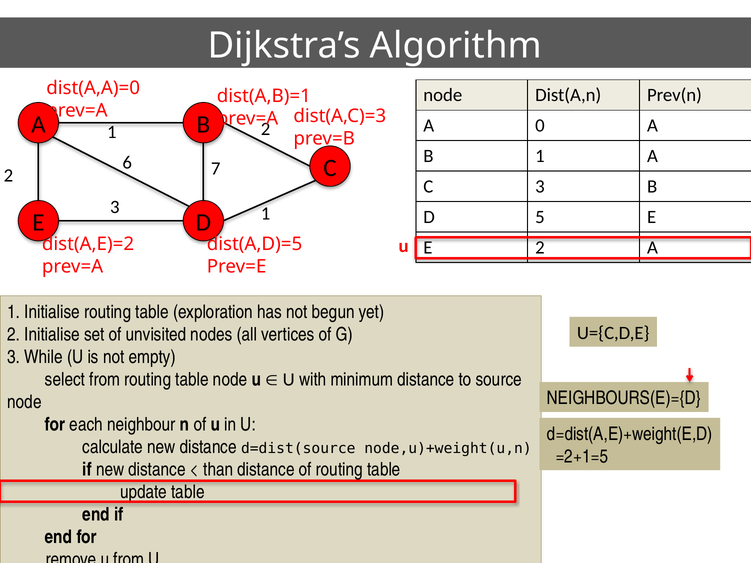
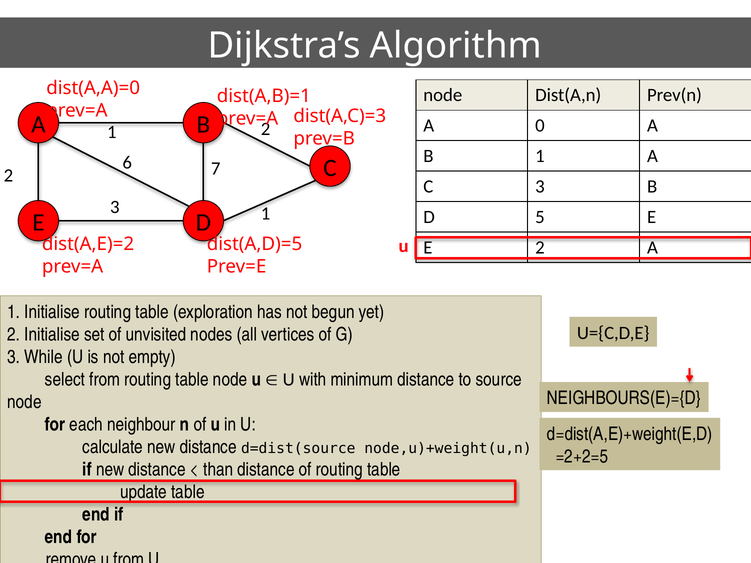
=2+1=5: =2+1=5 -> =2+2=5 (582, 457)
